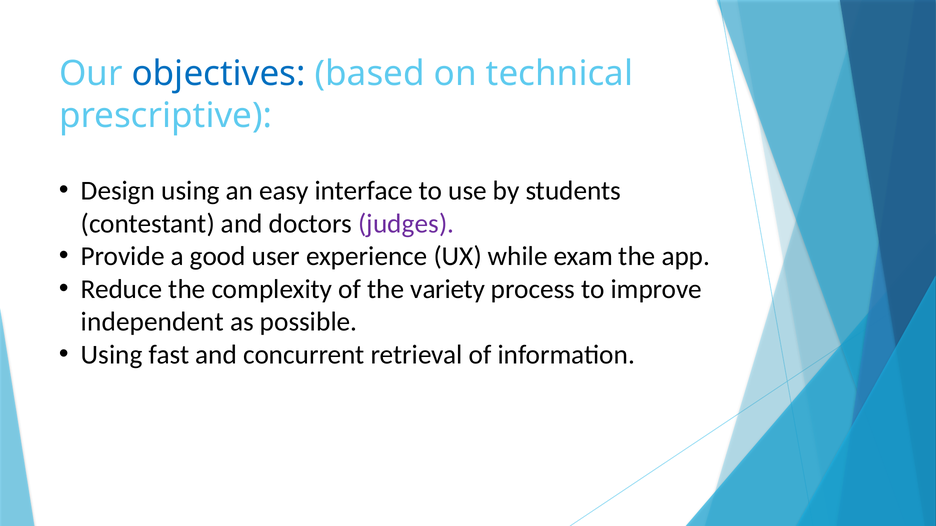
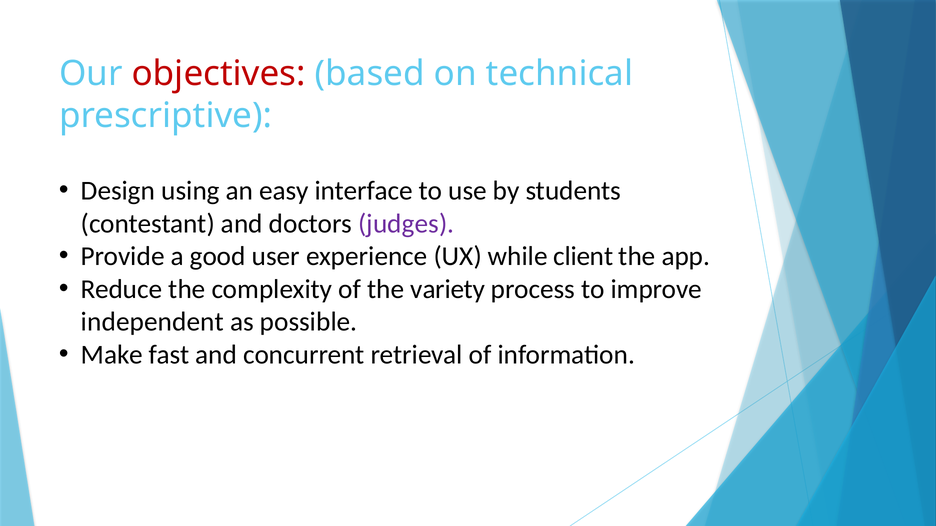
objectives colour: blue -> red (219, 74)
exam: exam -> client (583, 257)
Using: Using -> Make (112, 355)
